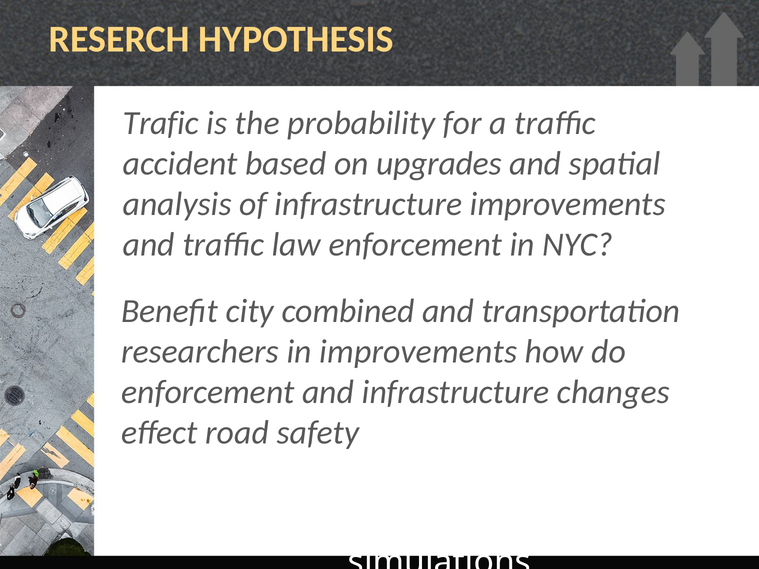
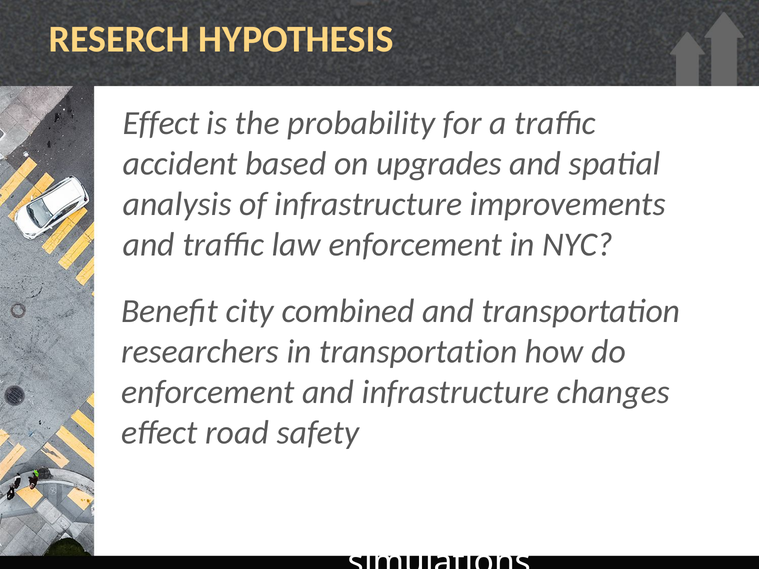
Trafic: Trafic -> Effect (161, 123)
in improvements: improvements -> transportation (418, 352)
